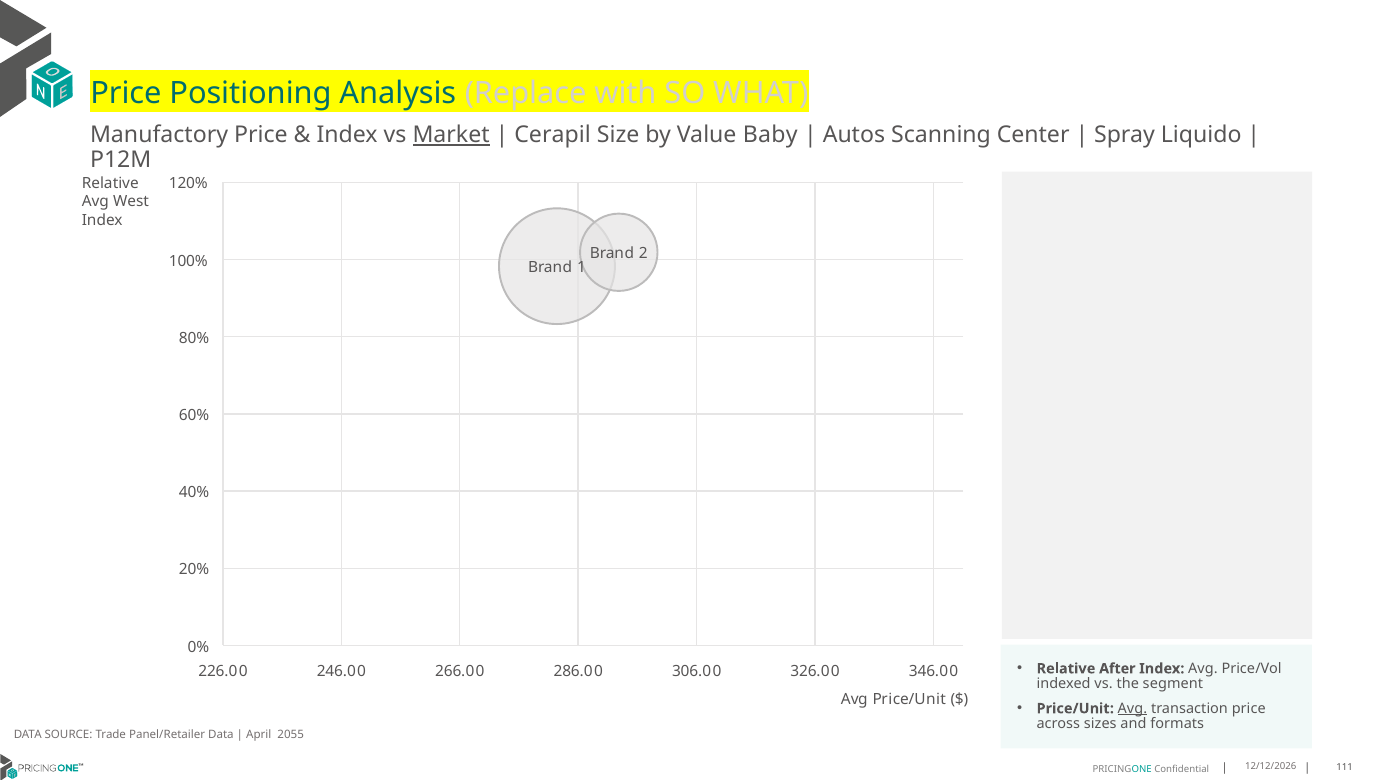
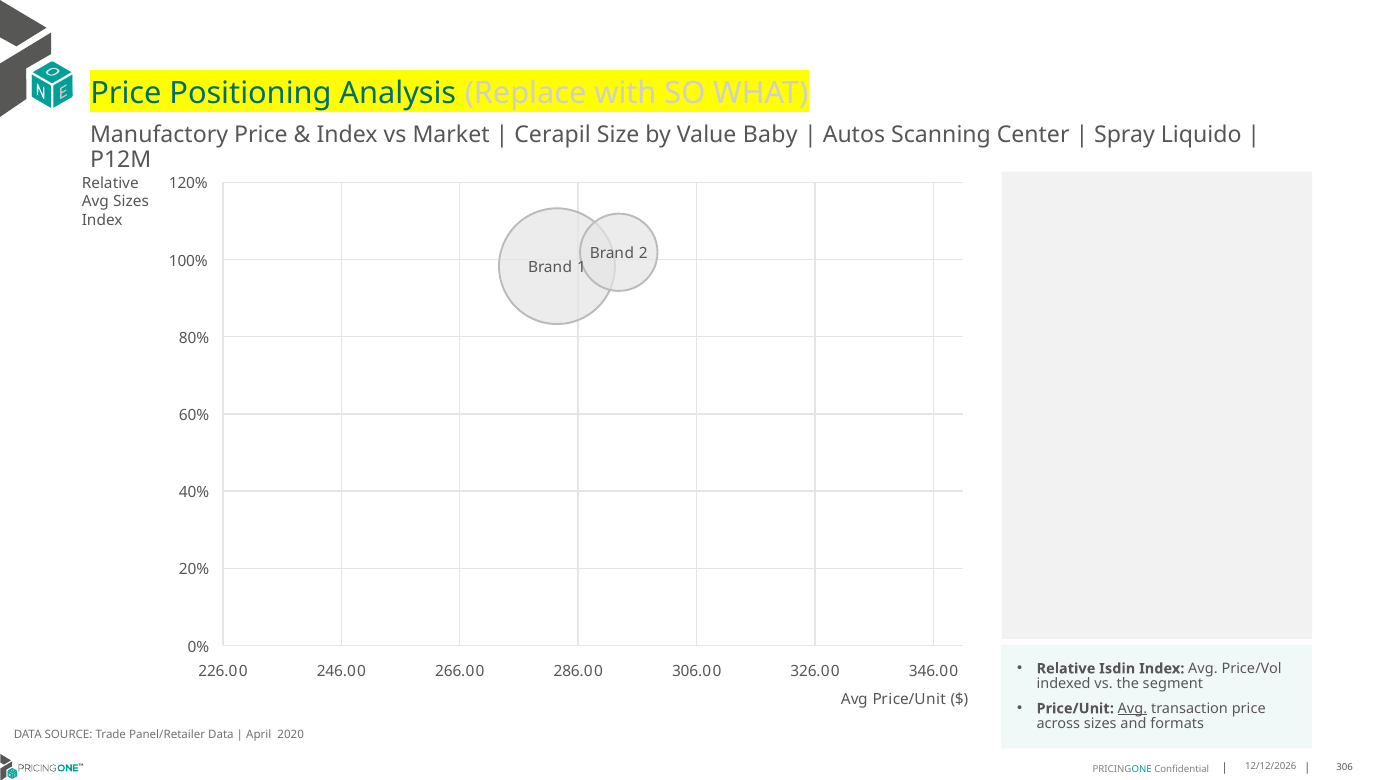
Market underline: present -> none (451, 135)
Avg West: West -> Sizes (131, 202)
After: After -> Isdin (1117, 669)
2055: 2055 -> 2020 (291, 735)
111: 111 -> 306 (1345, 767)
